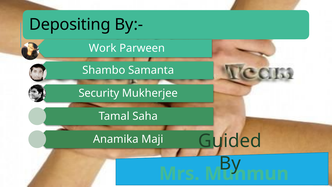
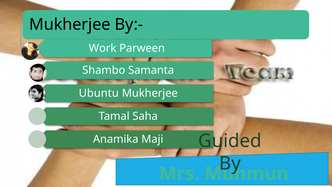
Depositing: Depositing -> Mukherjee (70, 25)
Security: Security -> Ubuntu (99, 93)
